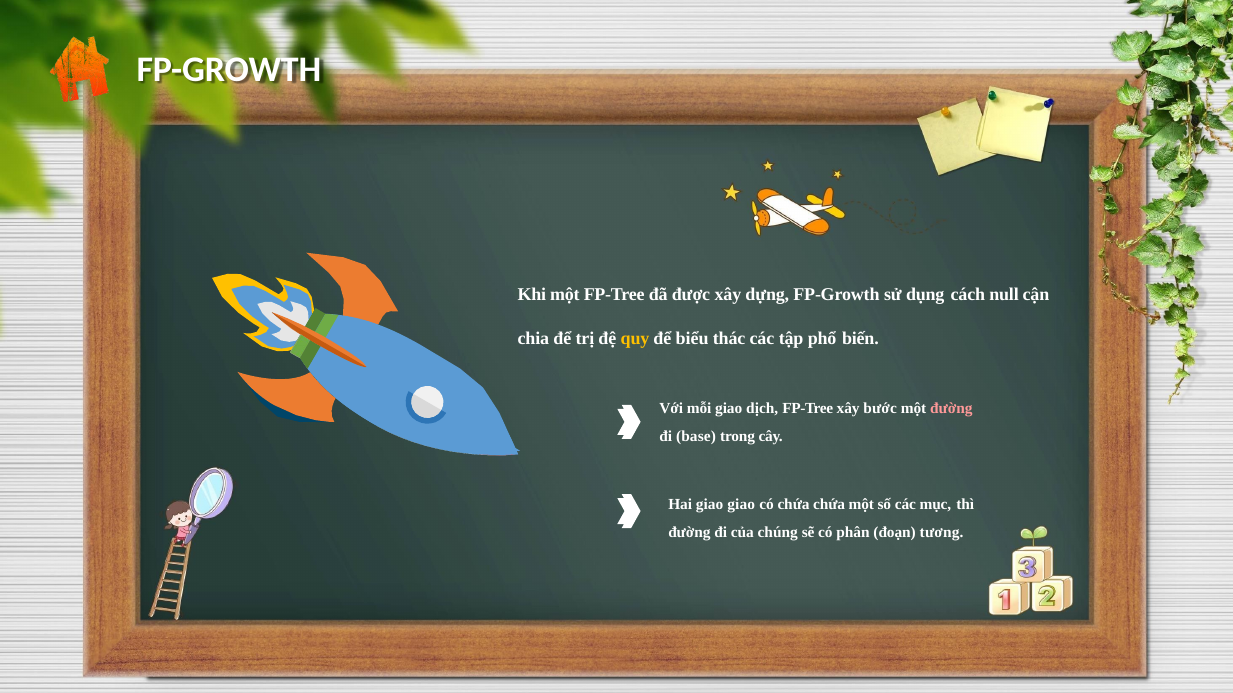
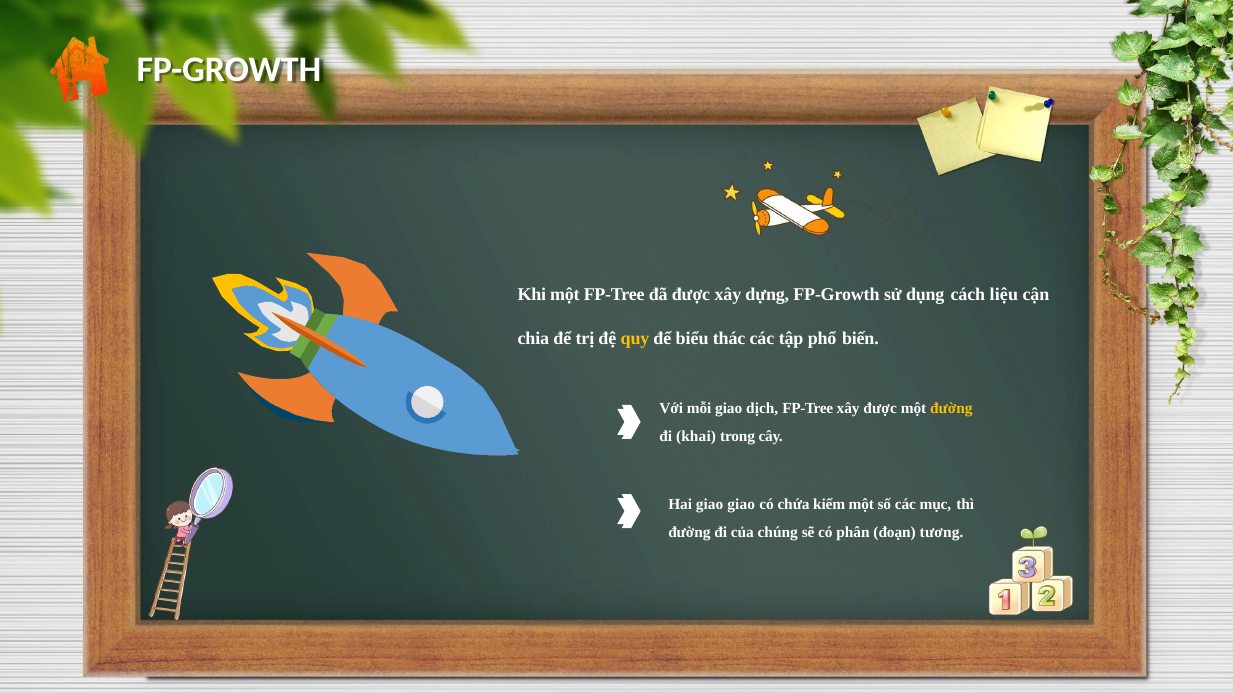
null: null -> liệu (1004, 295)
xây bước: bước -> được (880, 409)
đường colour: pink -> yellow (951, 409)
base: base -> khai (696, 437)
chứa chứa: chứa -> kiểm (829, 505)
